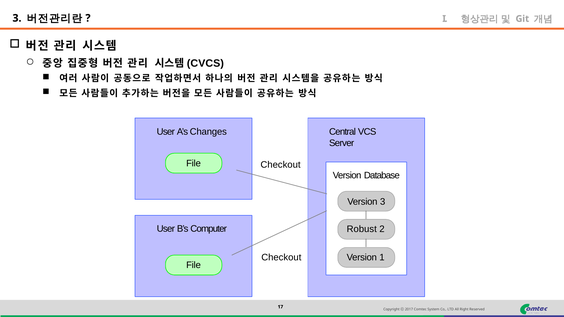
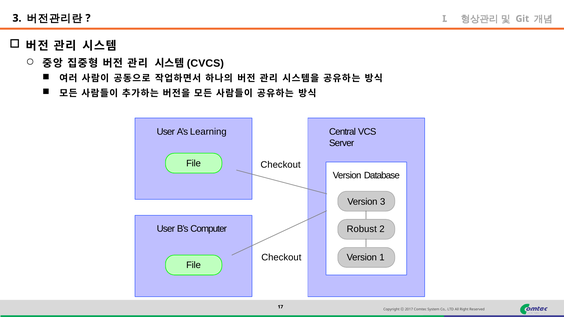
Changes: Changes -> Learning (208, 132)
